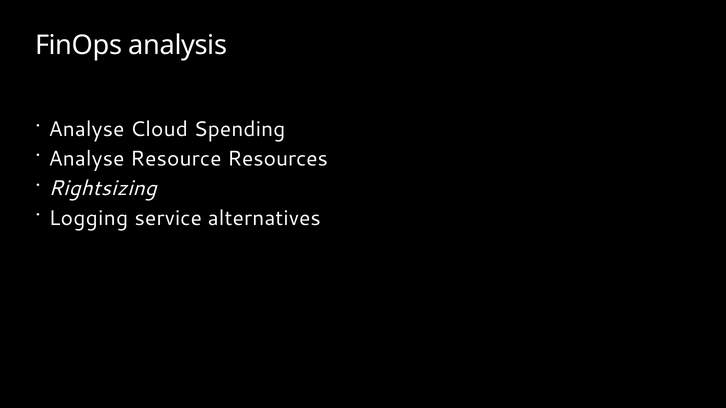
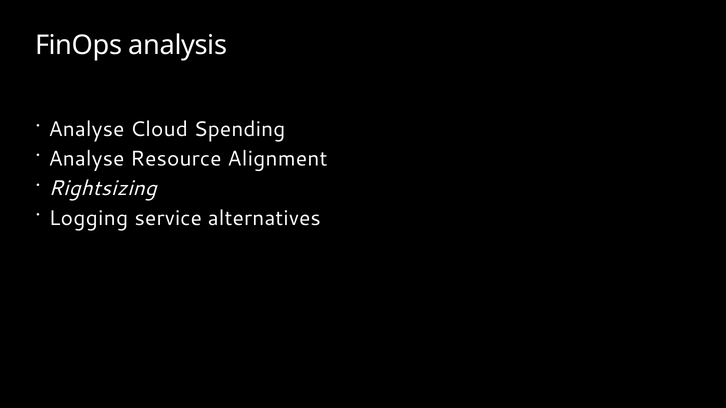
Resources: Resources -> Alignment (277, 159)
